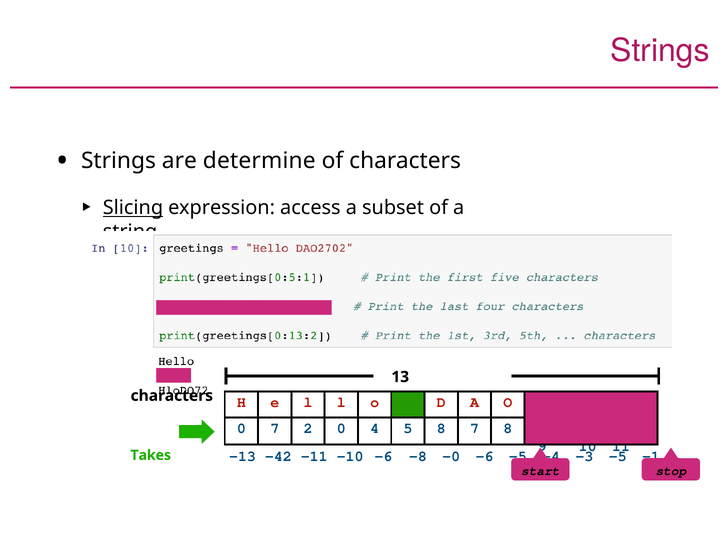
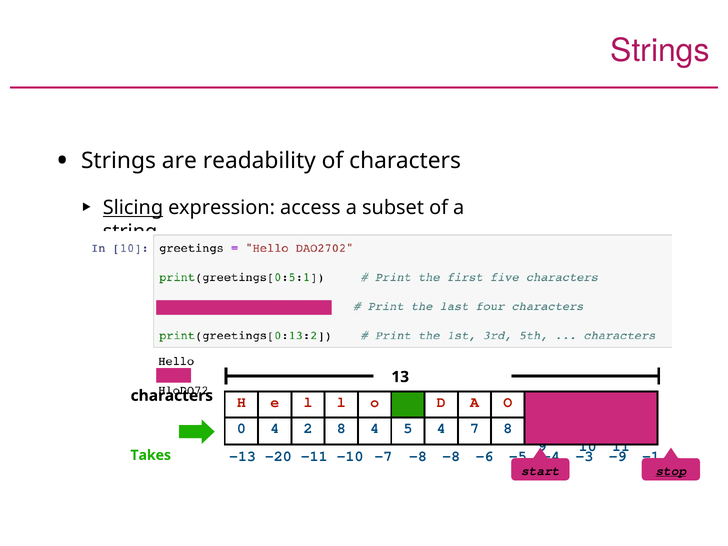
determine: determine -> readability (259, 161)
0 7: 7 -> 4 (275, 429)
2 0: 0 -> 8 (341, 429)
5 8: 8 -> 4 (441, 429)
-42: -42 -> -20 (278, 456)
-10 -6: -6 -> -7 (383, 456)
-8 -0: -0 -> -8 (451, 456)
-3 -5: -5 -> -9 (618, 456)
stop underline: none -> present (671, 471)
